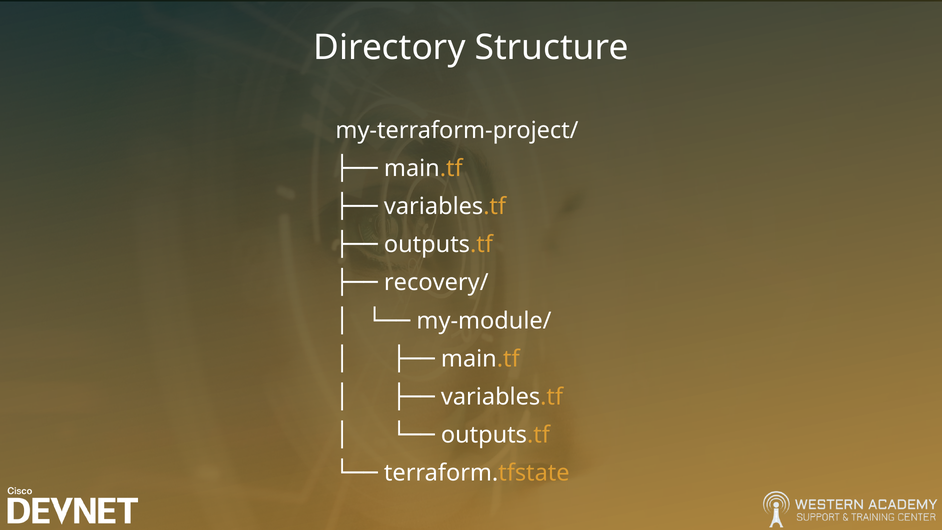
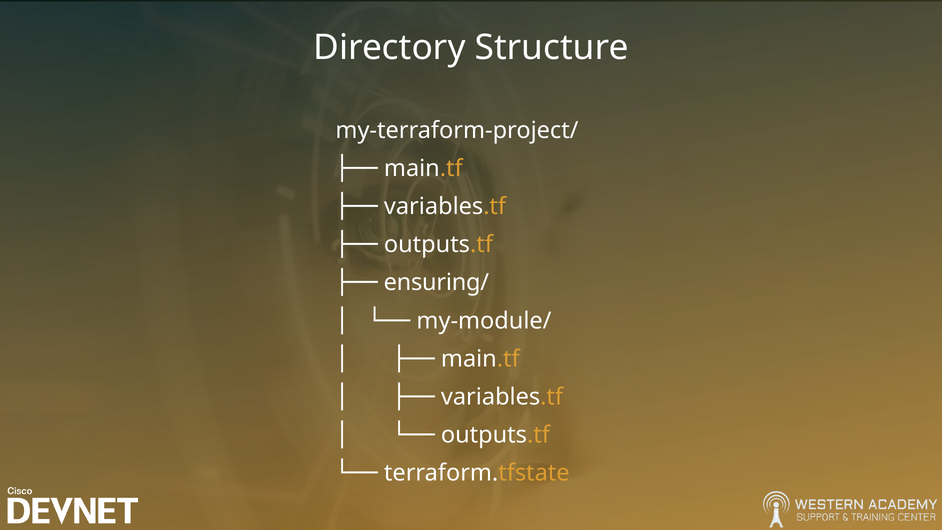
recovery/: recovery/ -> ensuring/ (436, 283)
